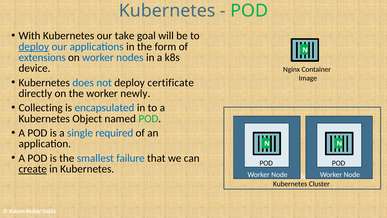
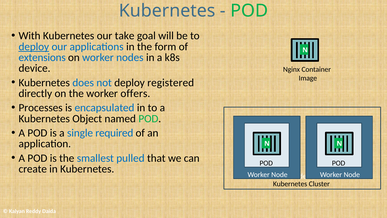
certificate: certificate -> registered (171, 82)
newly: newly -> offers (135, 93)
Collecting: Collecting -> Processes (41, 108)
failure: failure -> pulled (130, 158)
create underline: present -> none (33, 169)
